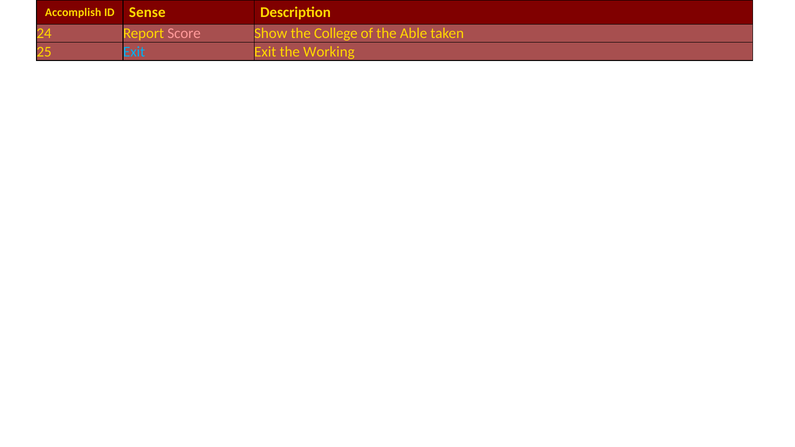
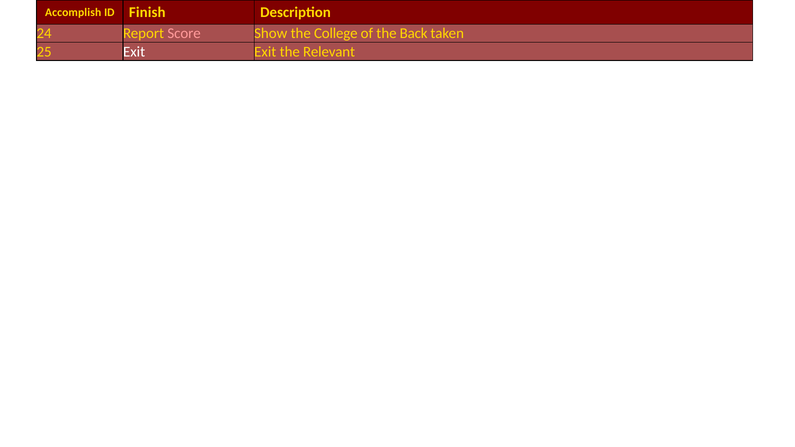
Sense: Sense -> Finish (147, 12)
Able: Able -> Back (414, 33)
Exit colour: light blue -> white (134, 52)
Working: Working -> Relevant (329, 52)
